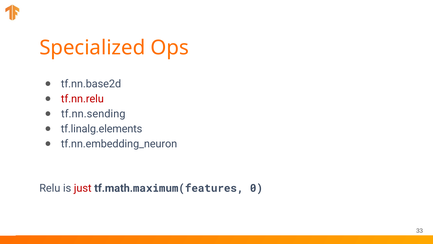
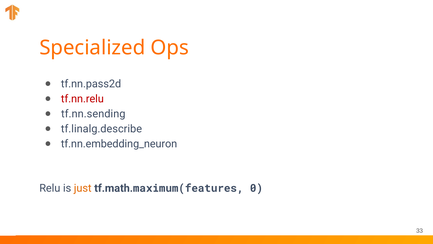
tf.nn.base2d: tf.nn.base2d -> tf.nn.pass2d (91, 84)
tf.linalg.elements: tf.linalg.elements -> tf.linalg.describe (102, 129)
just colour: red -> orange (83, 188)
